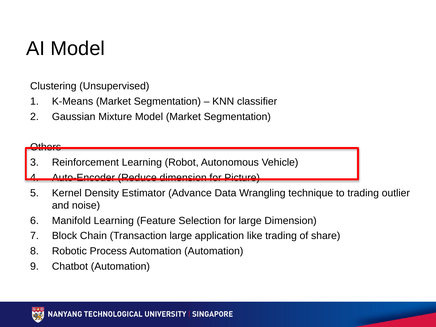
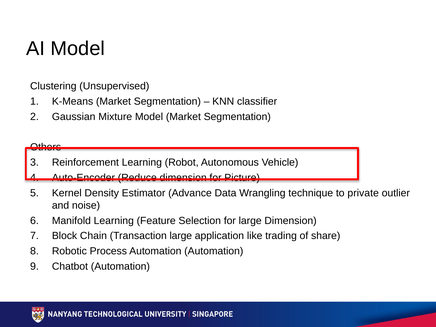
to trading: trading -> private (363, 193)
